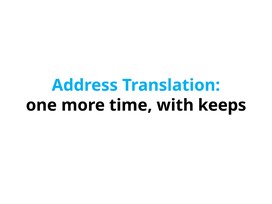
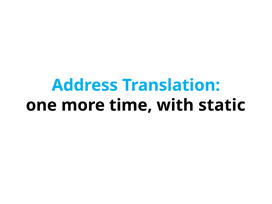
keeps: keeps -> static (222, 105)
